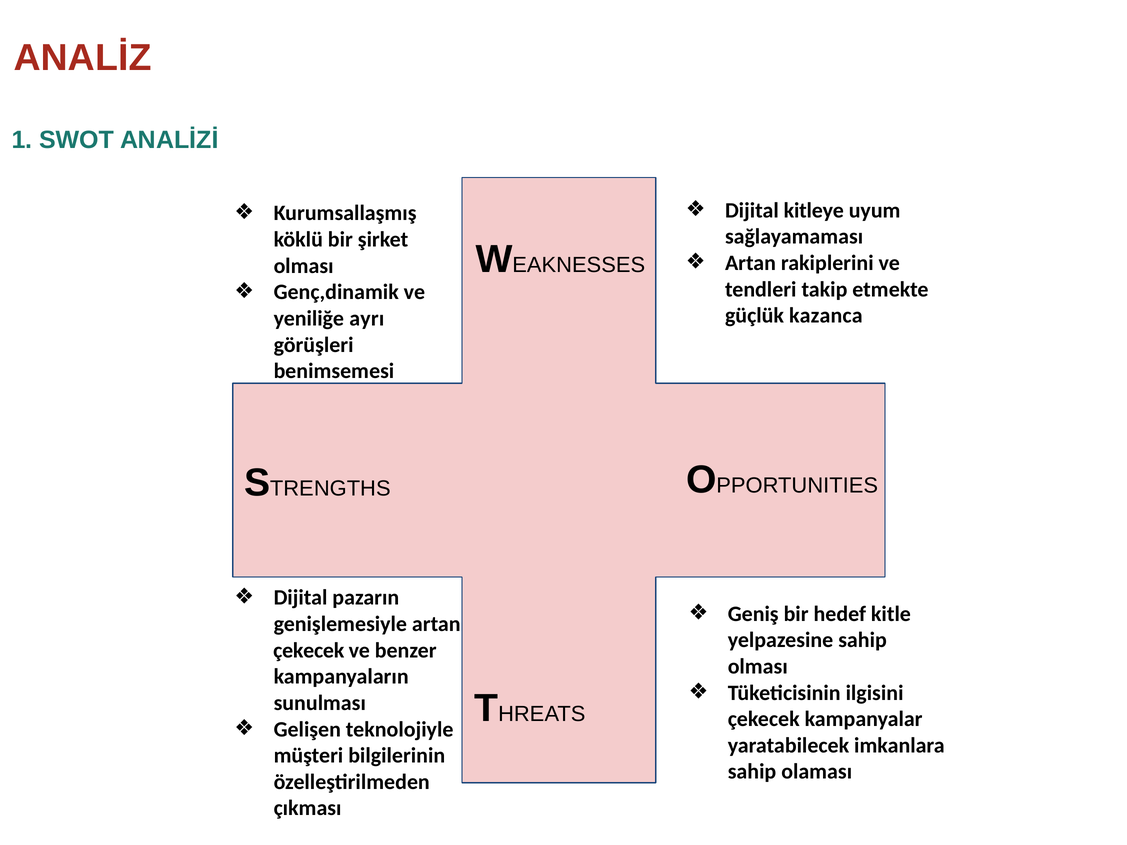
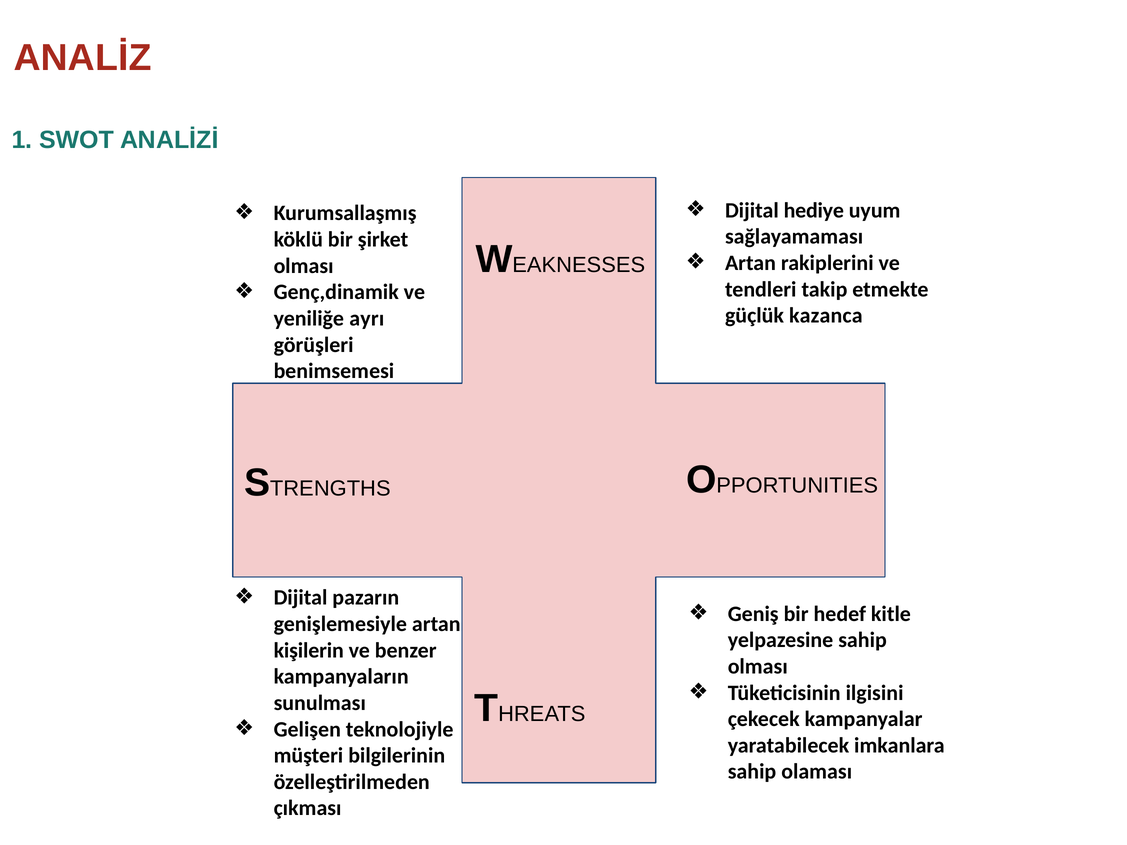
kitleye: kitleye -> hediye (814, 210)
çekecek: çekecek -> kişilerin (309, 651)
